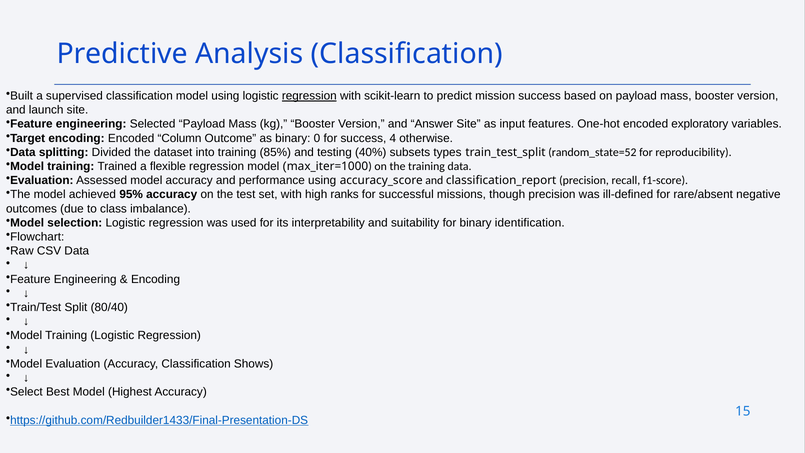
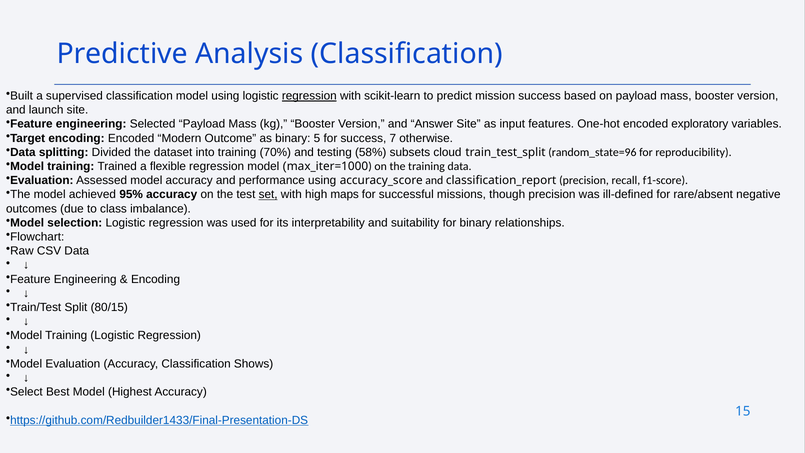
Column: Column -> Modern (179, 138)
0: 0 -> 5 (317, 138)
4: 4 -> 7 (393, 138)
85%: 85% -> 70% (275, 152)
40%: 40% -> 58% (371, 152)
types: types -> cloud (447, 152)
random_state=52: random_state=52 -> random_state=96 (592, 152)
set underline: none -> present (268, 195)
ranks: ranks -> maps (345, 195)
identification: identification -> relationships (530, 223)
80/40: 80/40 -> 80/15 (109, 307)
